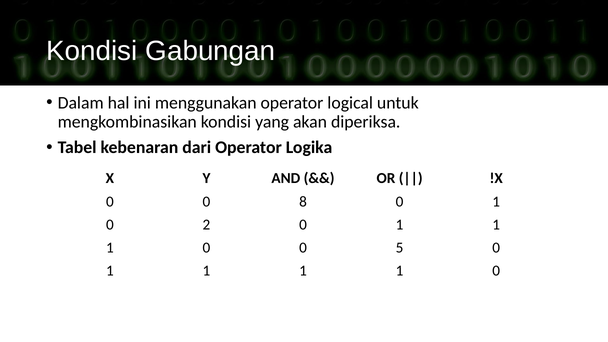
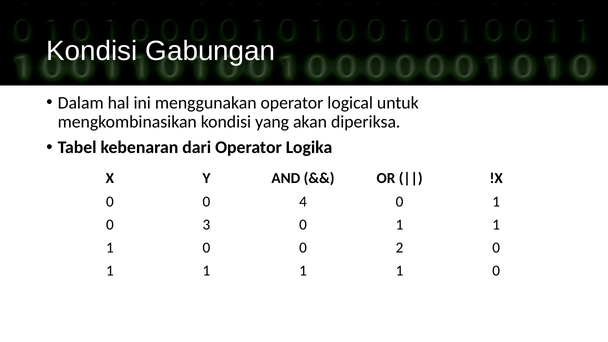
8: 8 -> 4 (303, 202)
2: 2 -> 3 (206, 225)
5: 5 -> 2 (400, 248)
